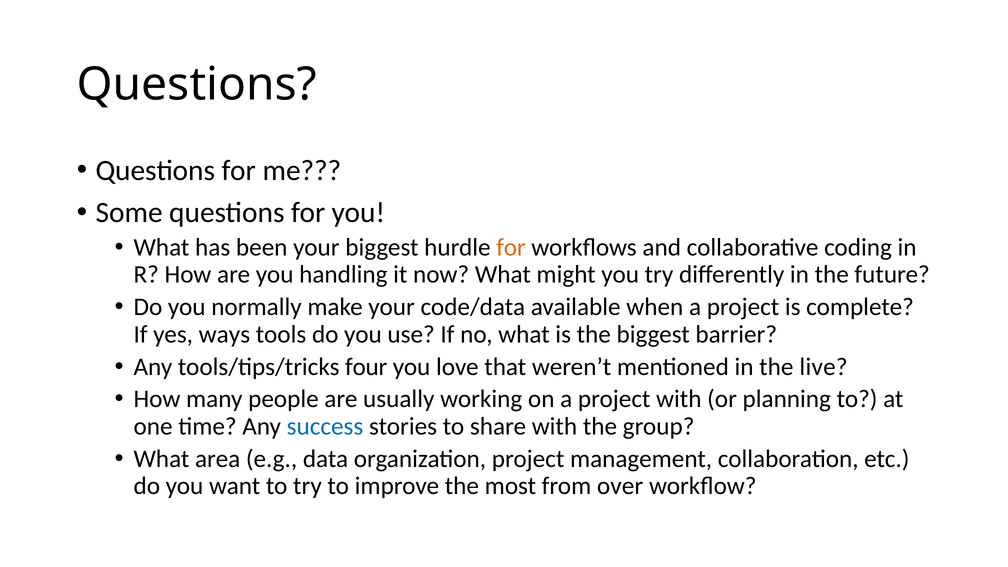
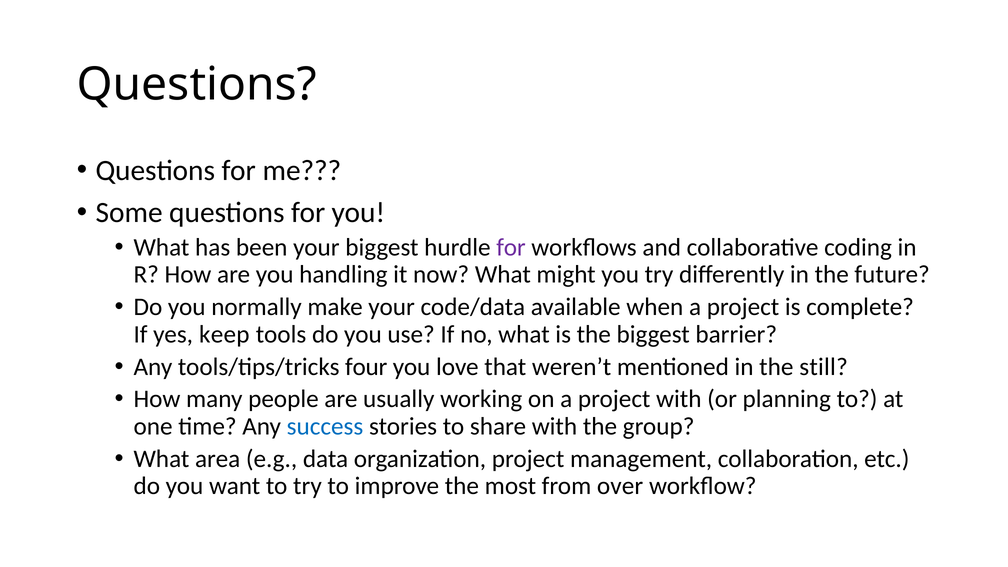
for colour: orange -> purple (511, 247)
ways: ways -> keep (224, 334)
live: live -> still (824, 367)
